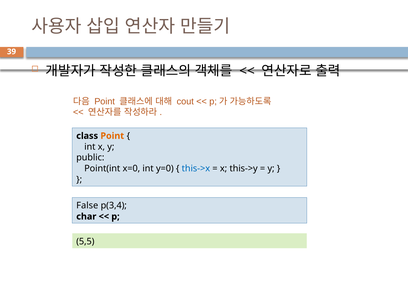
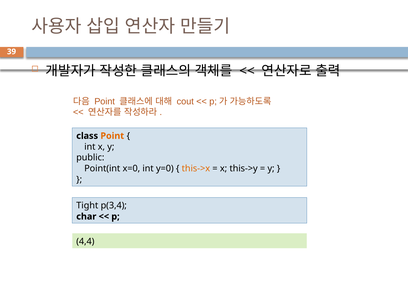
this->x colour: blue -> orange (196, 168)
False: False -> Tight (87, 206)
5,5: 5,5 -> 4,4 (85, 241)
